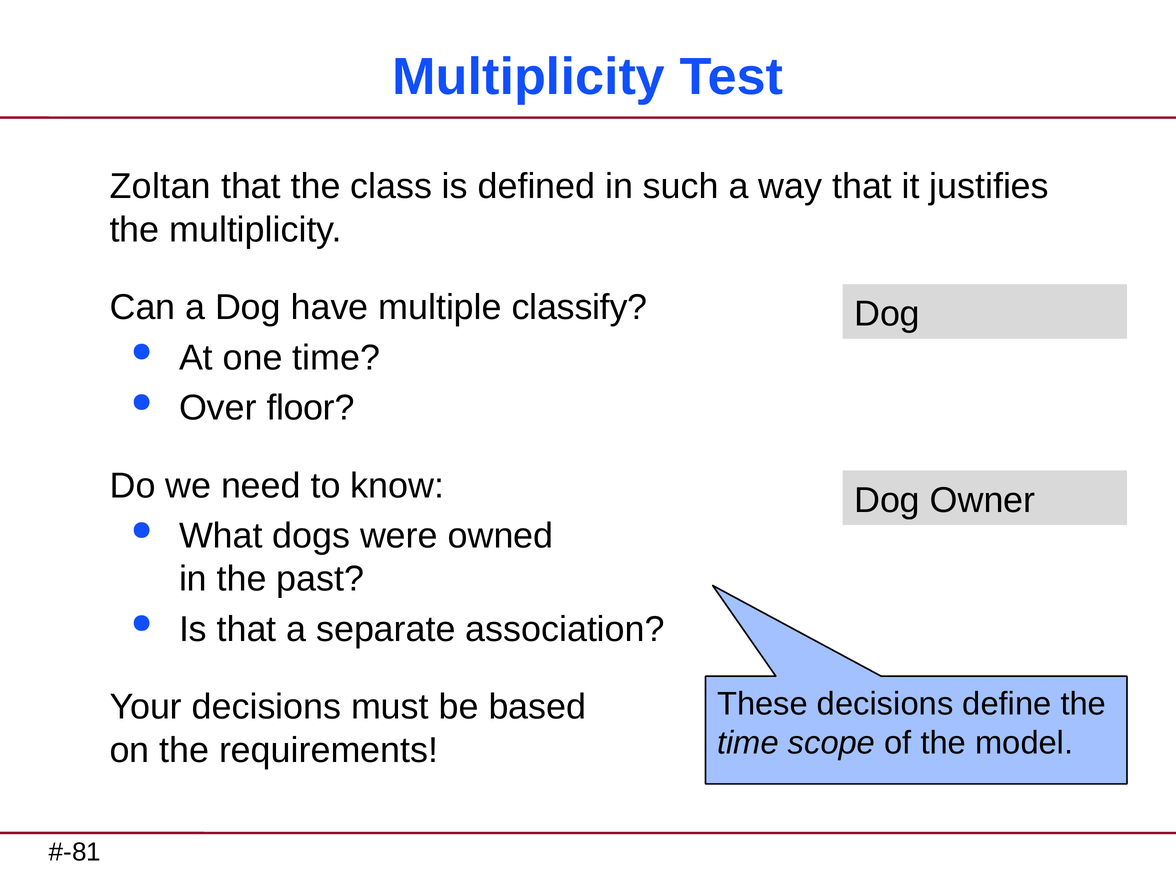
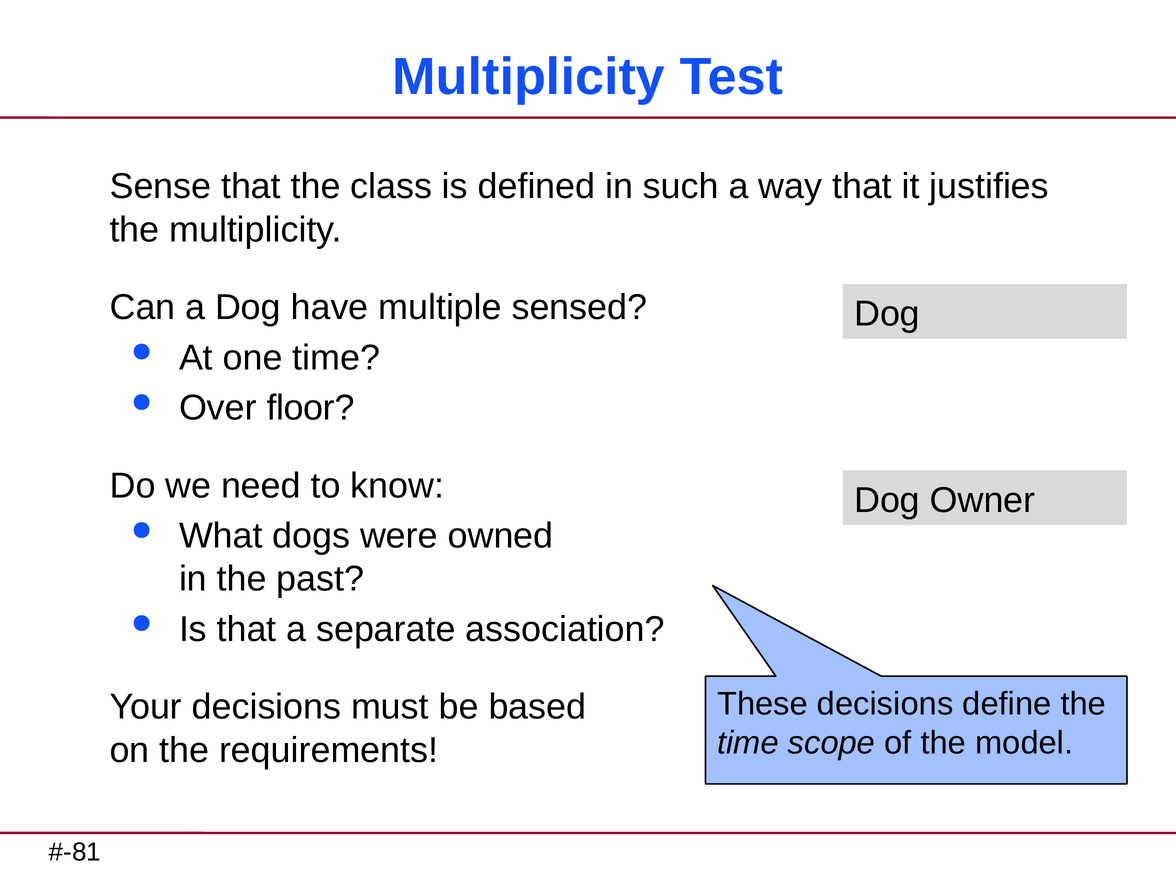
Zoltan: Zoltan -> Sense (160, 187)
classify: classify -> sensed (579, 307)
